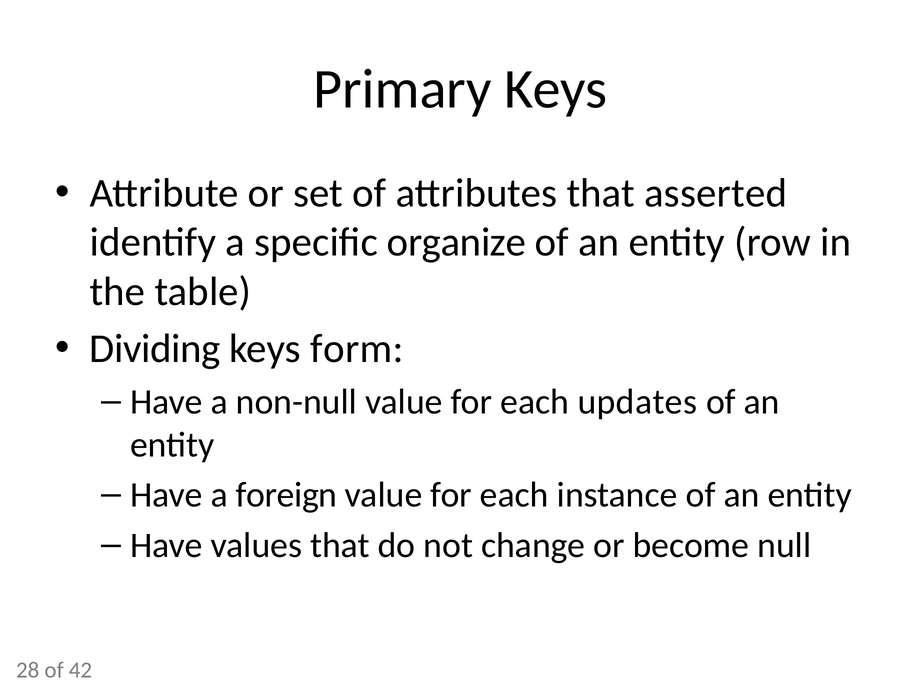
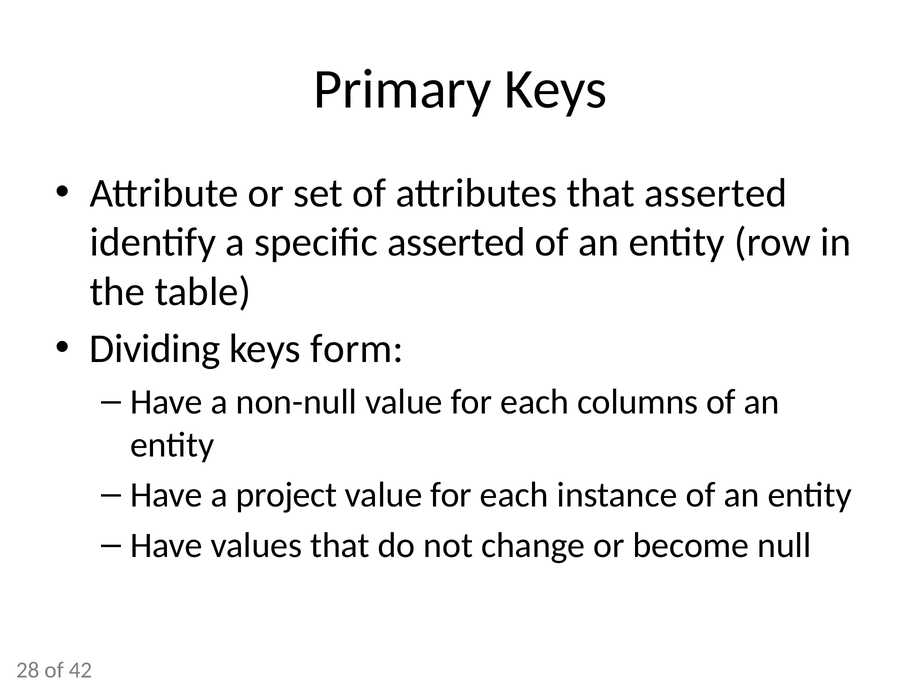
specific organize: organize -> asserted (456, 242)
updates: updates -> columns (638, 402)
foreign: foreign -> project (286, 495)
